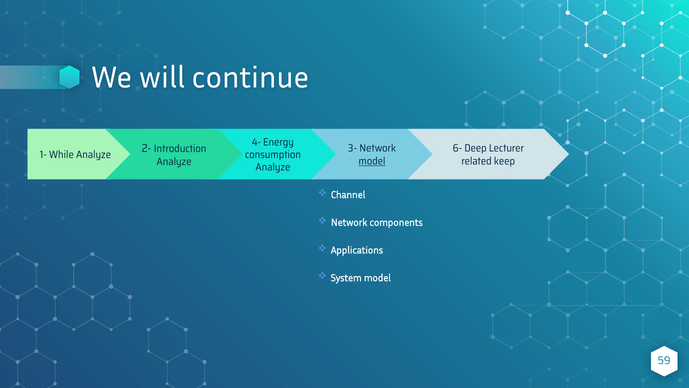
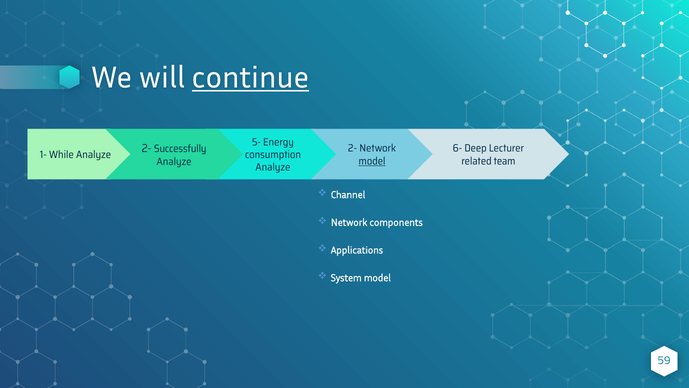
continue underline: none -> present (251, 77)
4-: 4- -> 5- (256, 142)
Introduction: Introduction -> Successfully (180, 149)
3-: 3- -> 2- (353, 148)
keep: keep -> team (505, 161)
